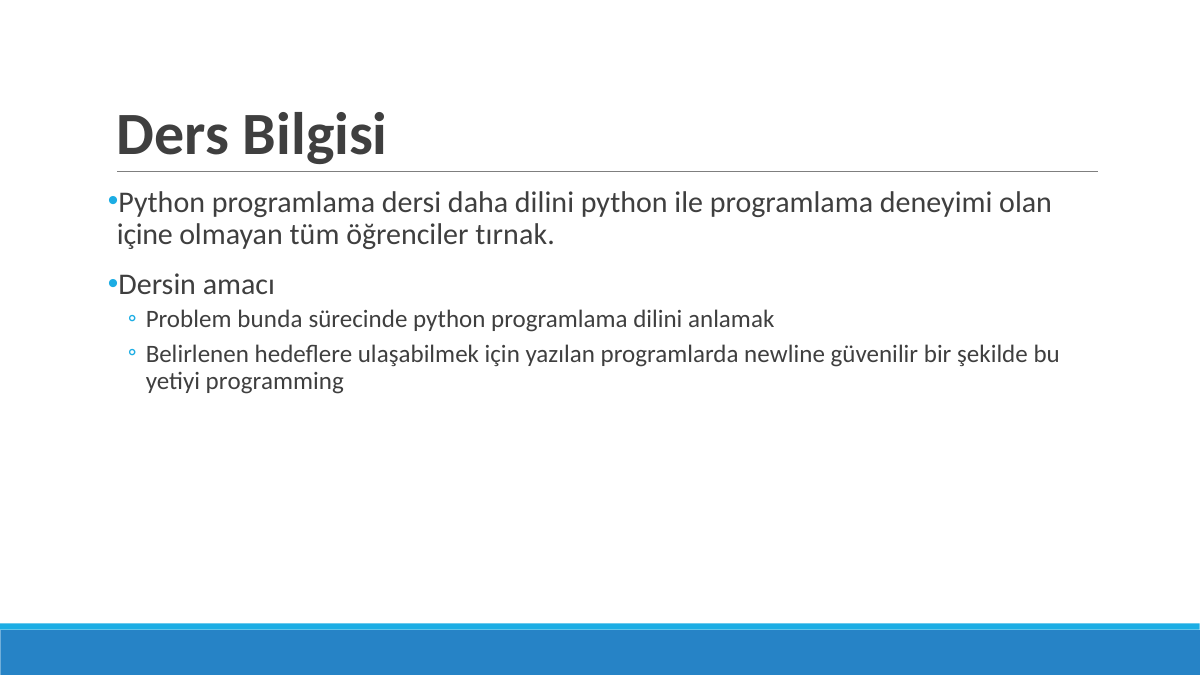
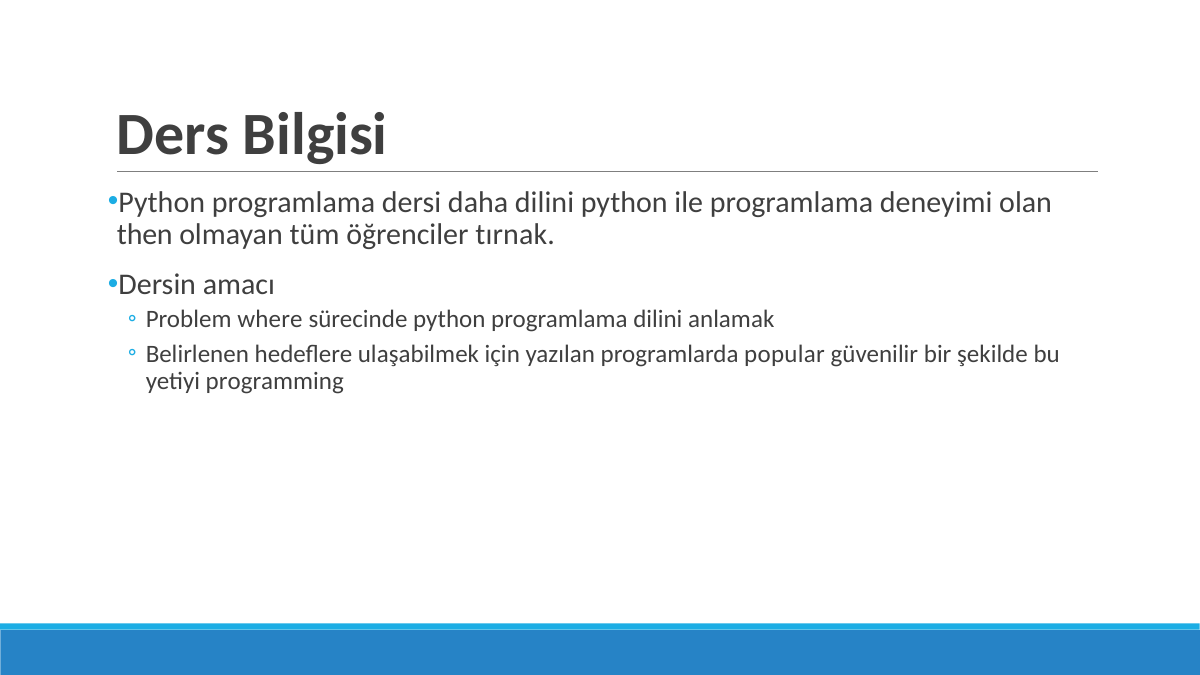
içine: içine -> then (145, 235)
bunda: bunda -> where (270, 319)
newline: newline -> popular (784, 354)
